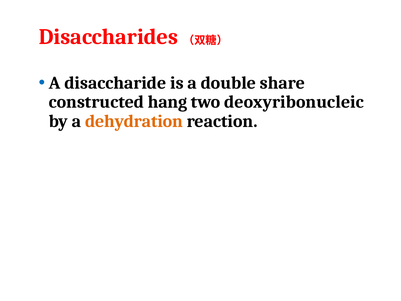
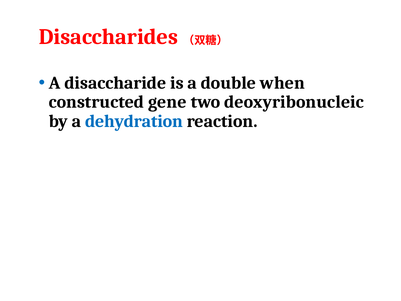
share: share -> when (282, 83)
hang: hang -> gene (167, 102)
dehydration colour: orange -> blue (134, 121)
